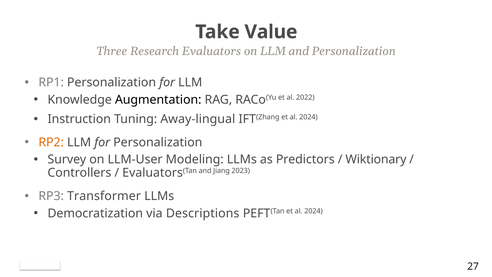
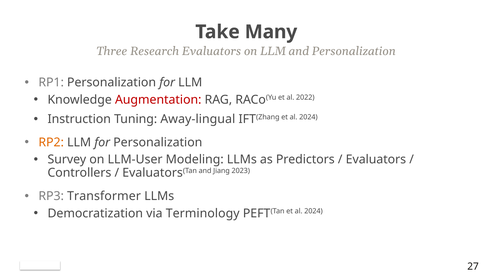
Value: Value -> Many (271, 32)
Augmentation colour: black -> red (158, 100)
Wiktionary: Wiktionary -> Evaluators (376, 159)
Descriptions: Descriptions -> Terminology (203, 213)
